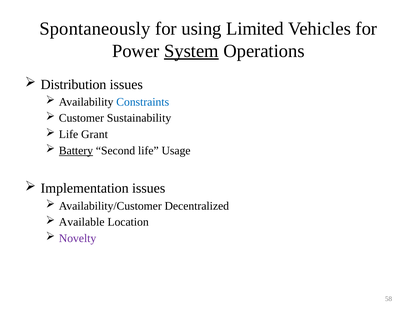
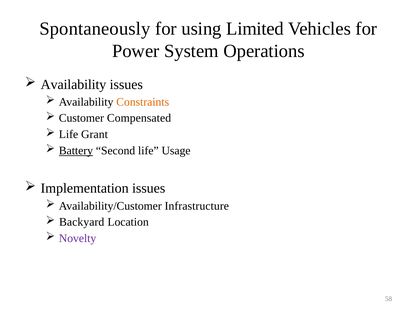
System underline: present -> none (191, 51)
Distribution: Distribution -> Availability (73, 84)
Constraints colour: blue -> orange (143, 102)
Sustainability: Sustainability -> Compensated (139, 118)
Decentralized: Decentralized -> Infrastructure (197, 206)
Available: Available -> Backyard (82, 222)
